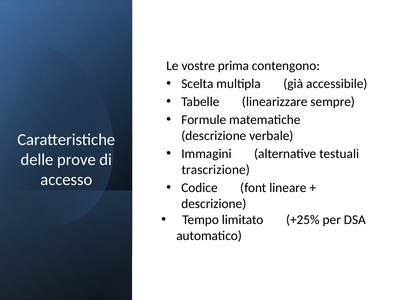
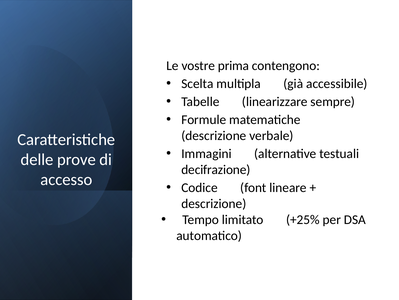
trascrizione: trascrizione -> decifrazione (216, 169)
